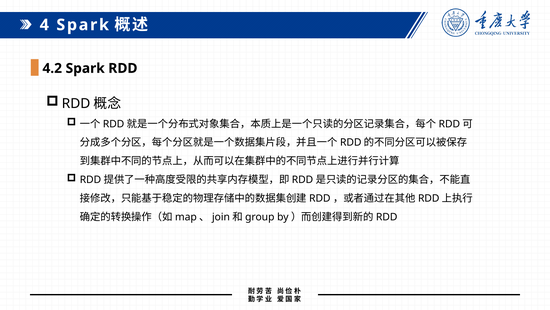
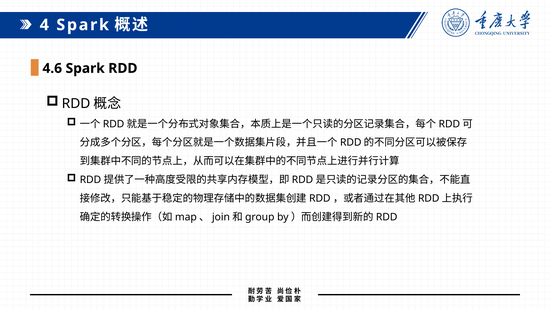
4.2: 4.2 -> 4.6 (52, 68)
